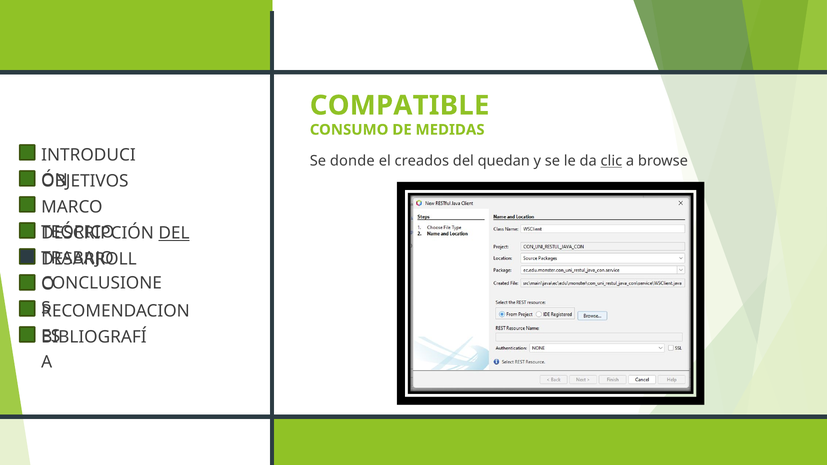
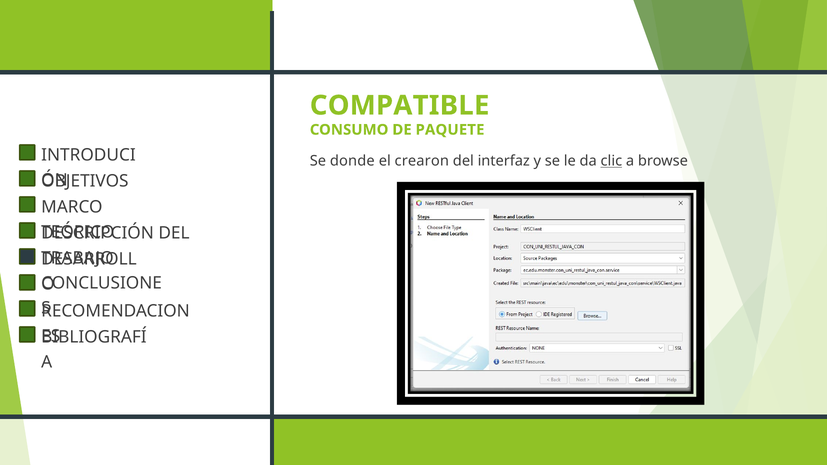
MEDIDAS: MEDIDAS -> PAQUETE (450, 130)
creados: creados -> crearon (422, 161)
quedan: quedan -> interfaz (504, 161)
DEL underline: present -> none (174, 233)
